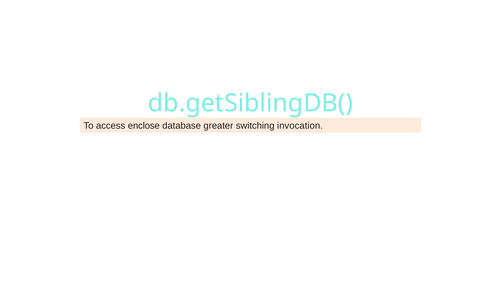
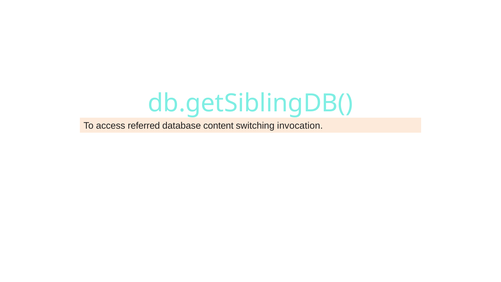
enclose: enclose -> referred (144, 126)
greater: greater -> content (218, 126)
